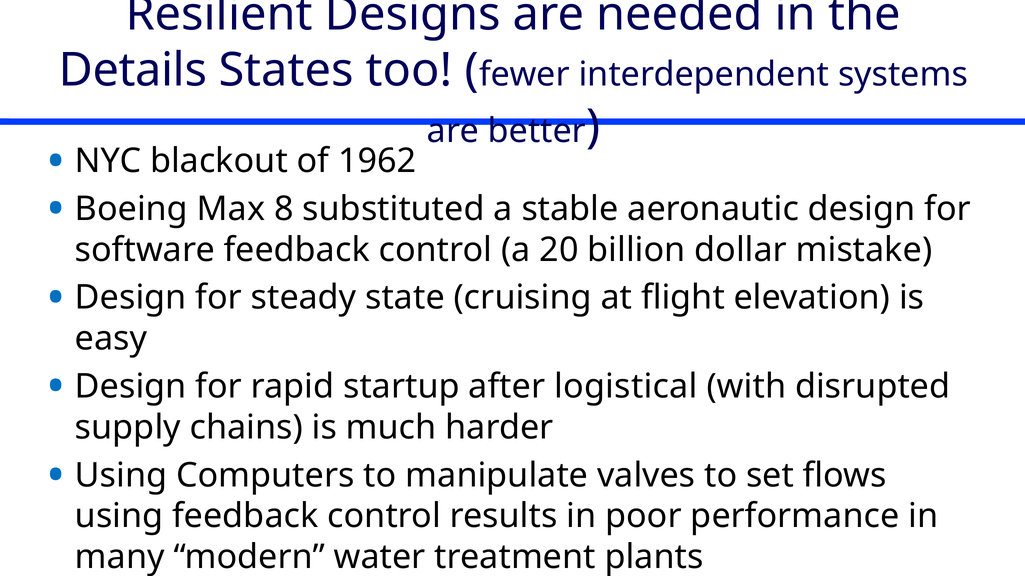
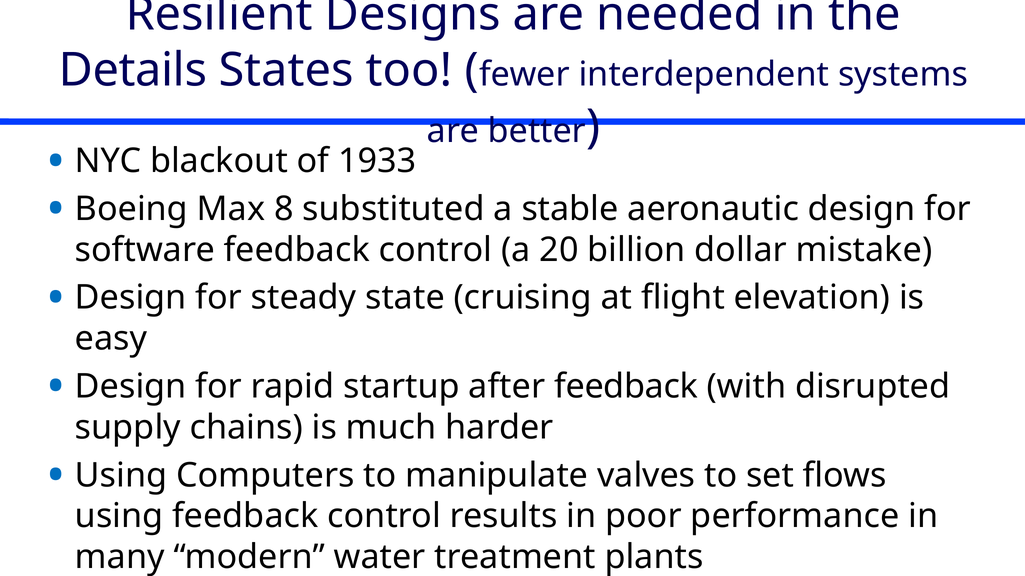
1962: 1962 -> 1933 (377, 161)
after logistical: logistical -> feedback (626, 387)
